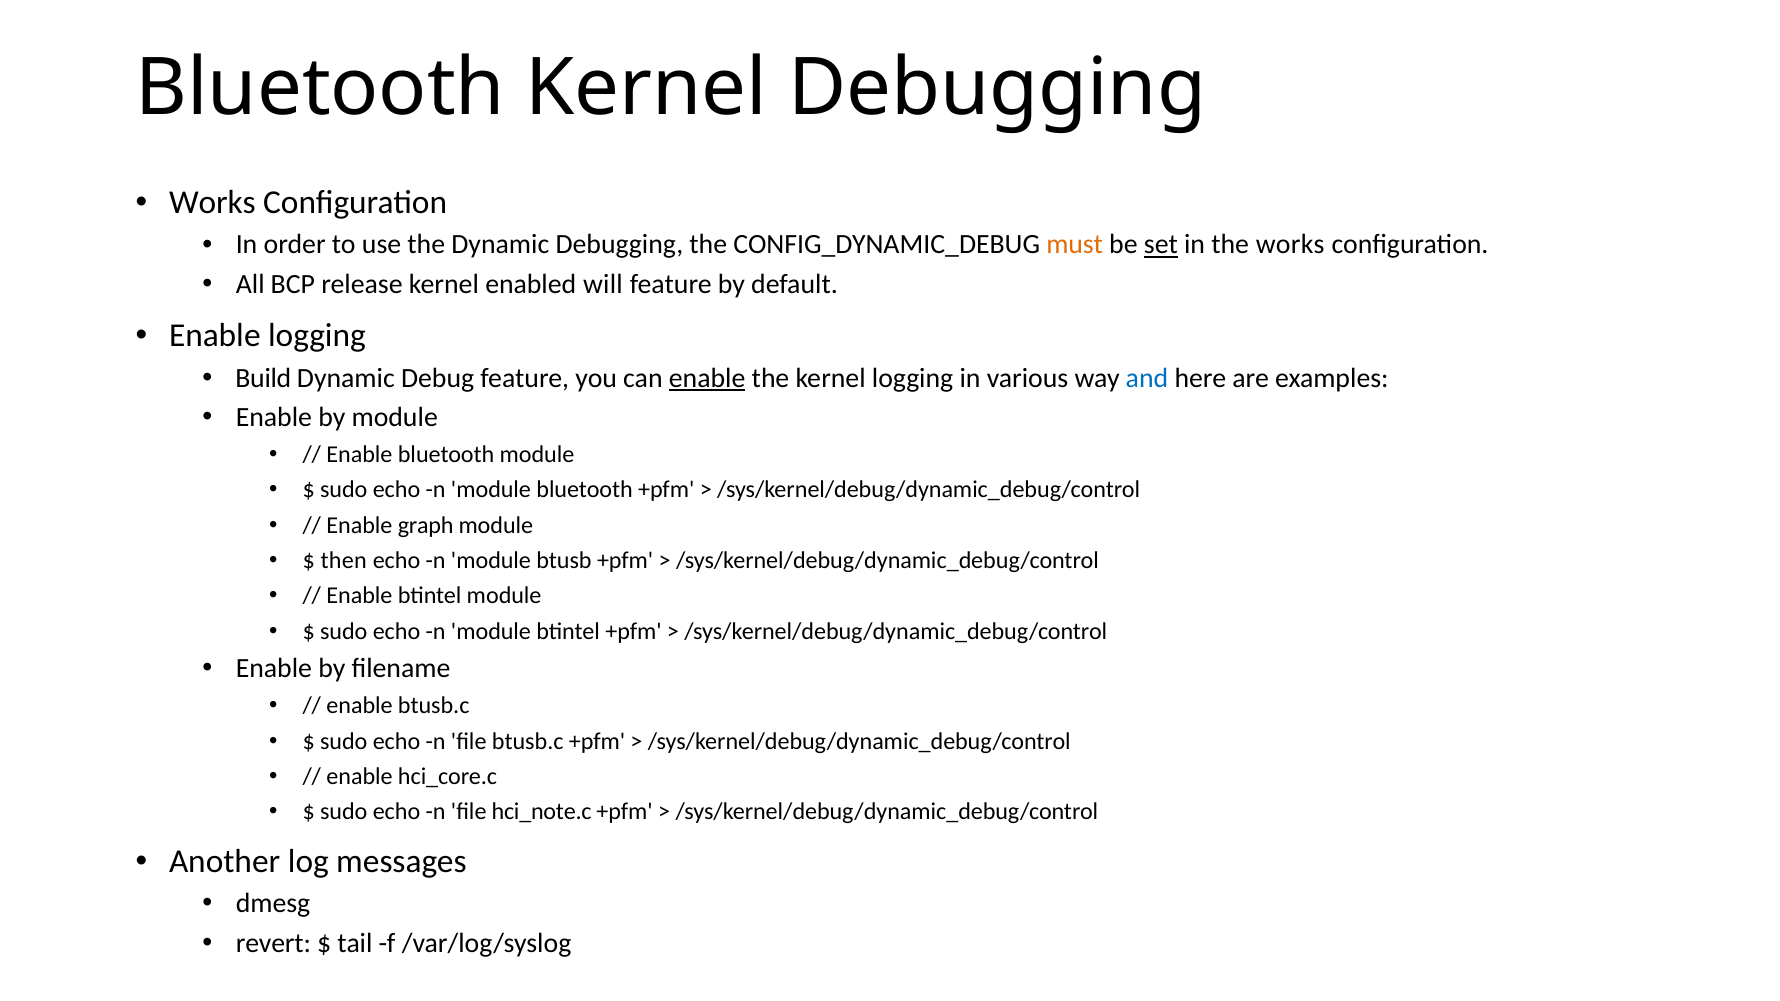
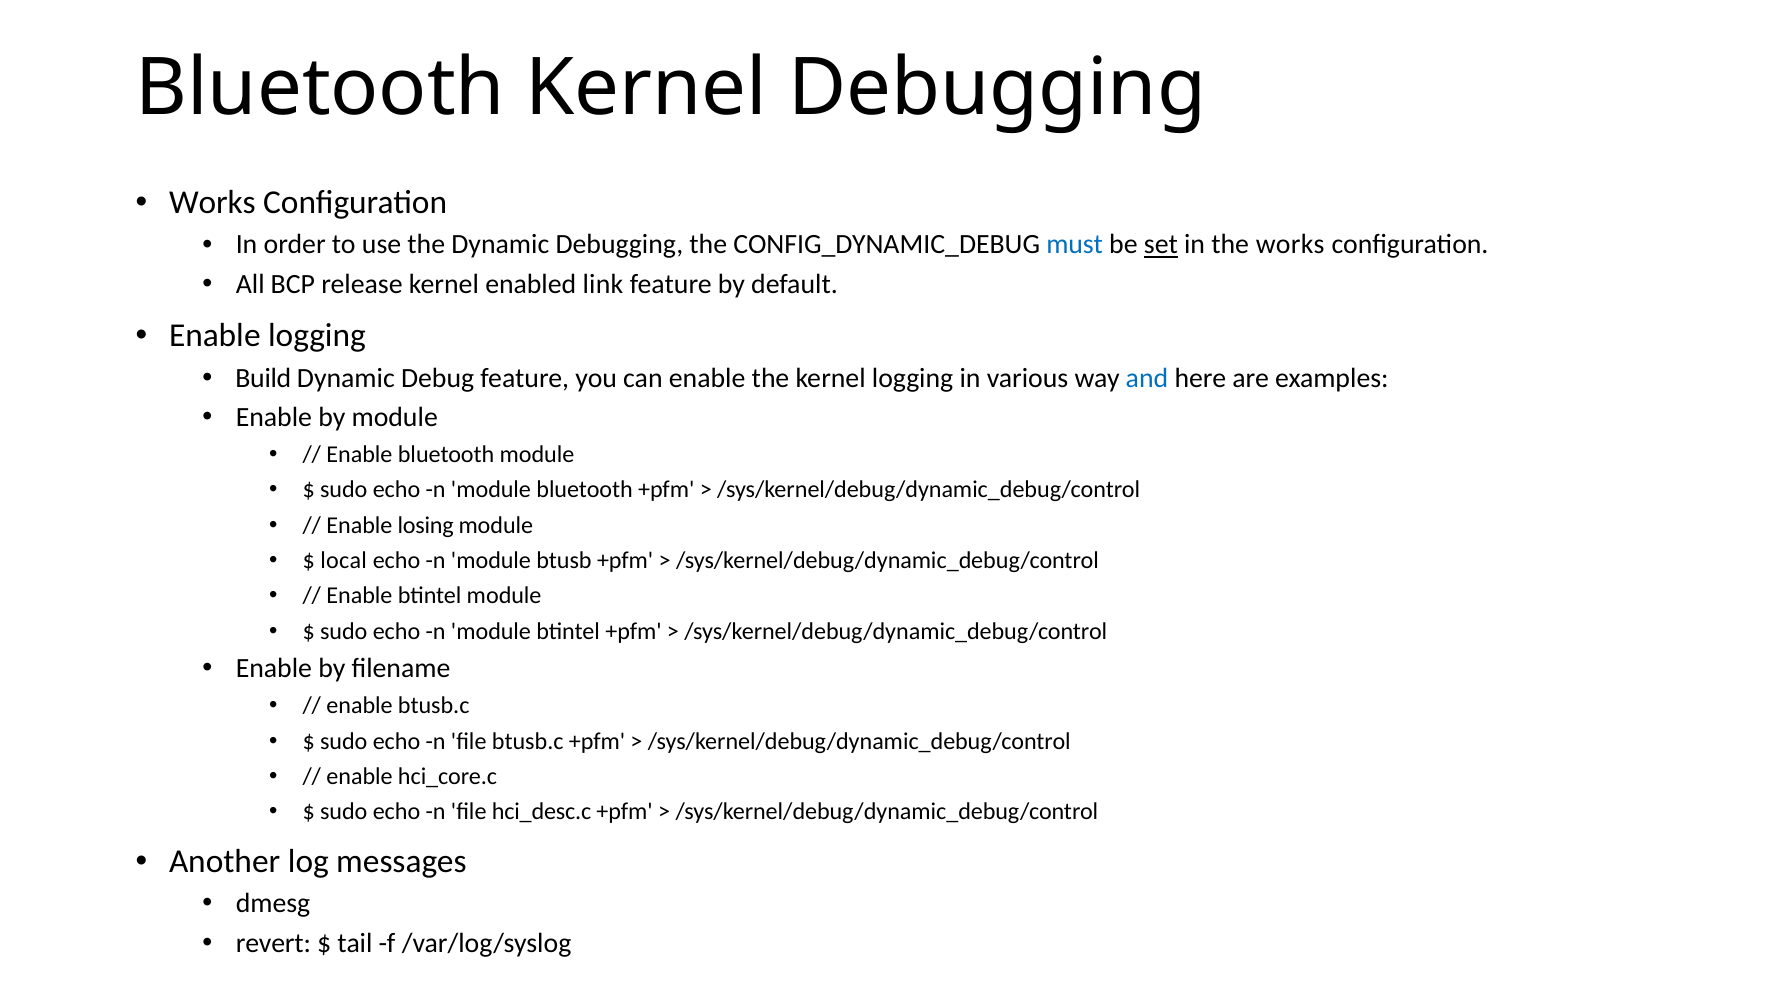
must colour: orange -> blue (1075, 245)
will: will -> link (603, 284)
enable underline: present -> none (707, 378)
graph: graph -> losing (426, 525)
then: then -> local (344, 561)
hci_note.c: hci_note.c -> hci_desc.c (542, 812)
